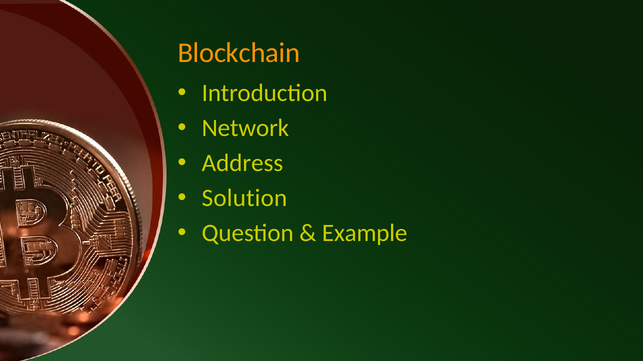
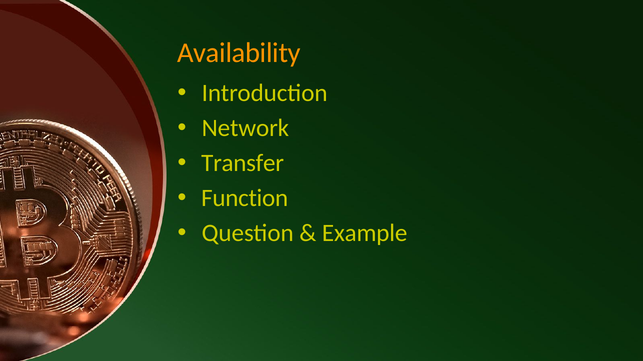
Blockchain: Blockchain -> Availability (239, 53)
Address: Address -> Transfer (243, 164)
Solution: Solution -> Function (245, 199)
